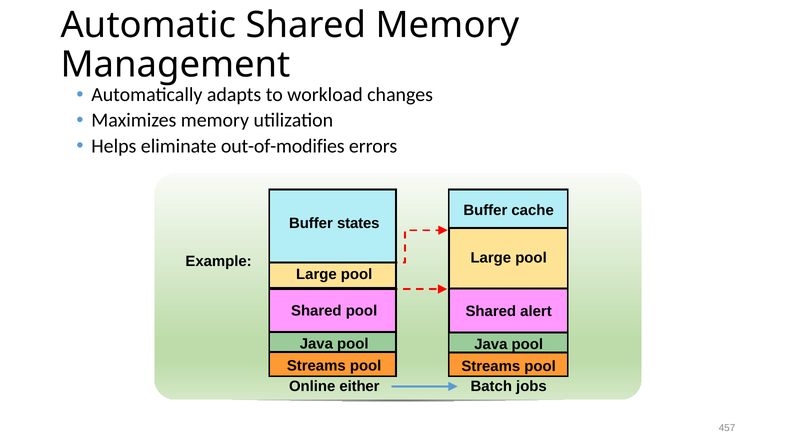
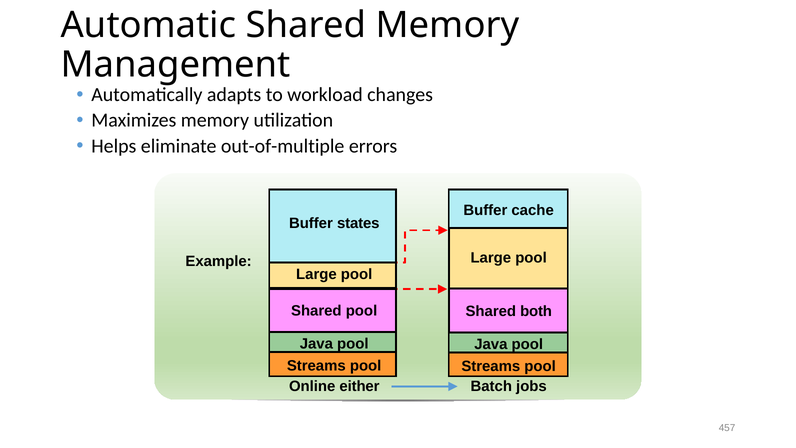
out-of-modifies: out-of-modifies -> out-of-multiple (283, 146)
alert: alert -> both (536, 311)
